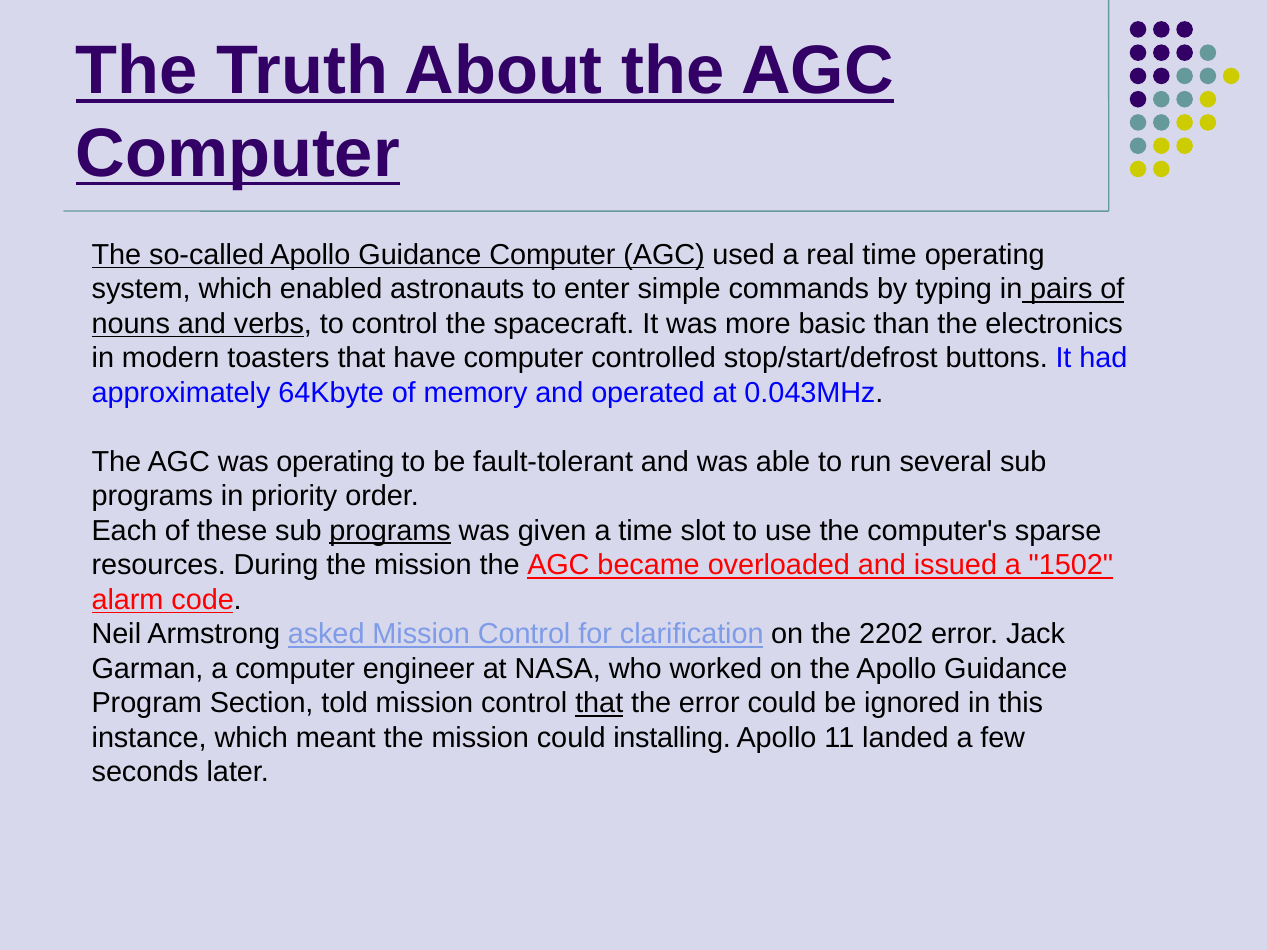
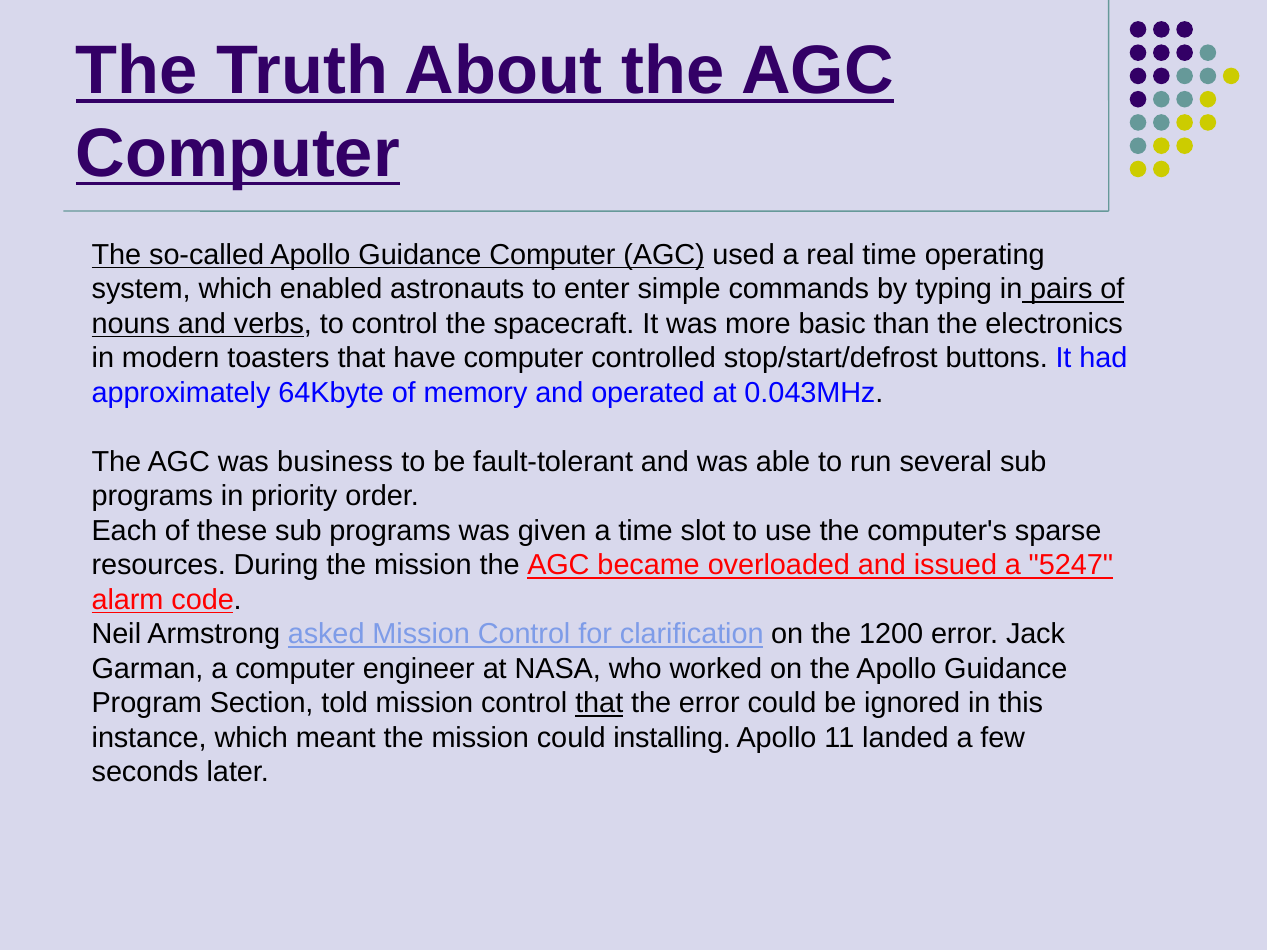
was operating: operating -> business (335, 462)
programs underline: present -> none (390, 531)
1502: 1502 -> 5247 (1071, 565)
2202: 2202 -> 1200 (891, 634)
